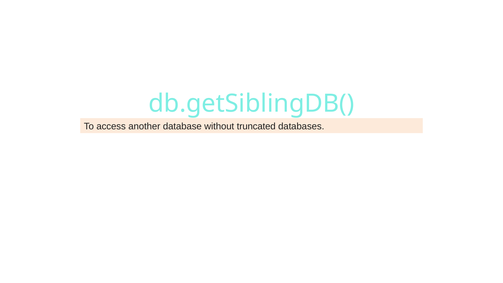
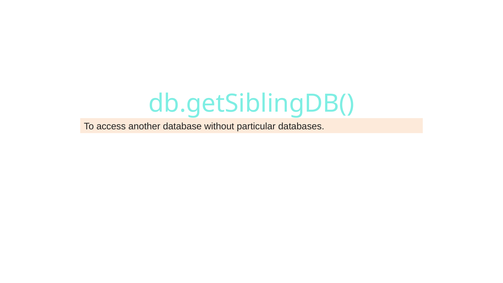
truncated: truncated -> particular (256, 126)
